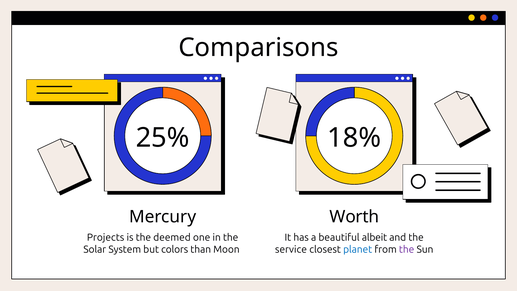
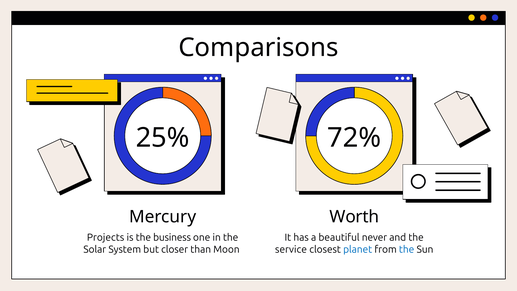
18%: 18% -> 72% (354, 138)
deemed: deemed -> business (172, 237)
albeit: albeit -> never (374, 237)
colors: colors -> closer (175, 249)
the colour: purple -> blue (407, 249)
